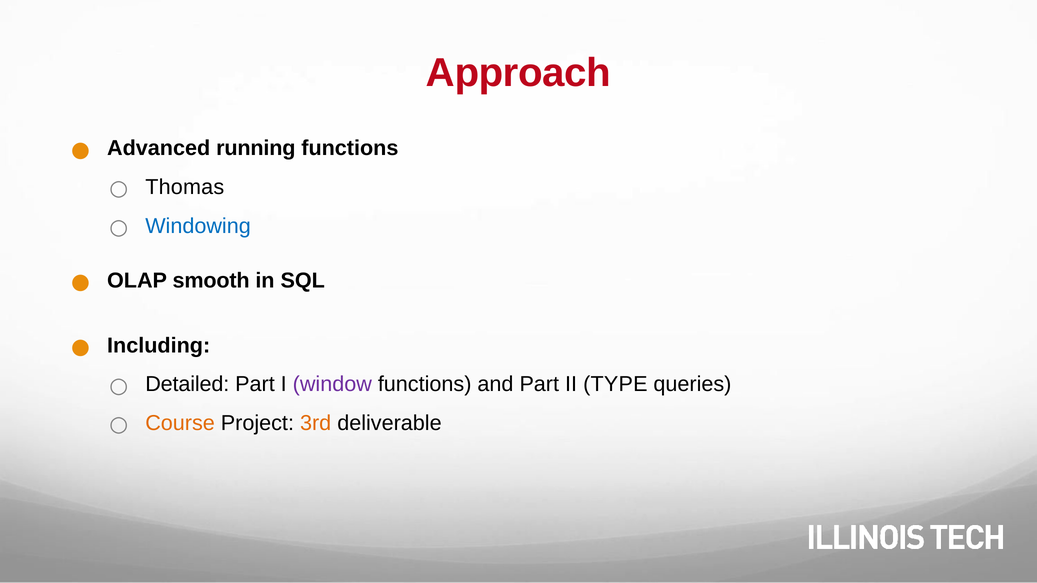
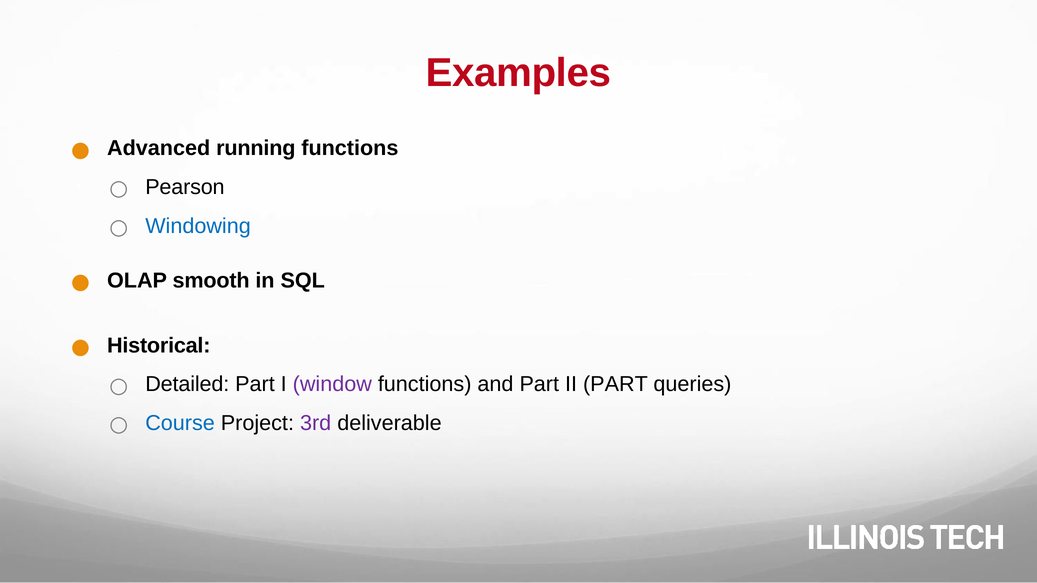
Approach: Approach -> Examples (518, 73)
Thomas: Thomas -> Pearson (185, 187)
Including: Including -> Historical (159, 346)
II TYPE: TYPE -> PART (615, 385)
Course colour: orange -> blue (180, 423)
3rd colour: orange -> purple (316, 423)
